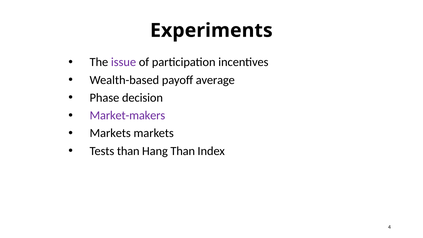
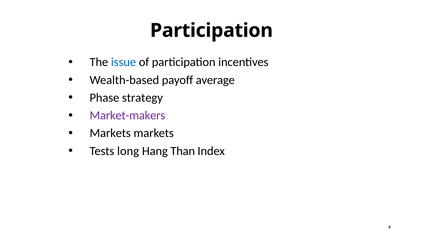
Experiments: Experiments -> Participation (212, 30)
issue colour: purple -> blue (124, 62)
decision: decision -> strategy (142, 98)
Tests than: than -> long (128, 151)
